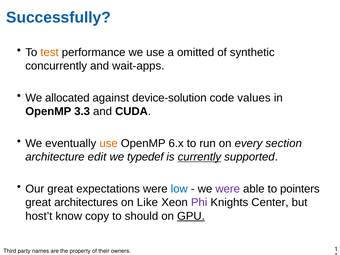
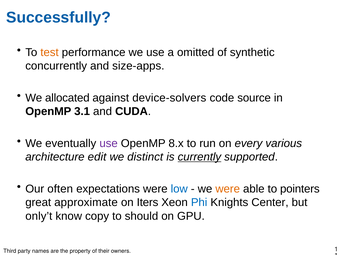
wait-apps: wait-apps -> size-apps (138, 66)
device-solution: device-solution -> device-solvers (169, 98)
values: values -> source (254, 98)
3.3: 3.3 -> 3.1 (82, 111)
use colour: orange -> purple (109, 143)
6.x: 6.x -> 8.x (176, 143)
section: section -> various (284, 143)
typedef: typedef -> distinct (145, 157)
Our great: great -> often (60, 189)
were colour: purple -> orange (228, 189)
architectures: architectures -> approximate (86, 202)
Like: Like -> Iters (148, 202)
Phi colour: purple -> blue (199, 202)
host’t: host’t -> only’t (39, 216)
GPU underline: present -> none (191, 216)
